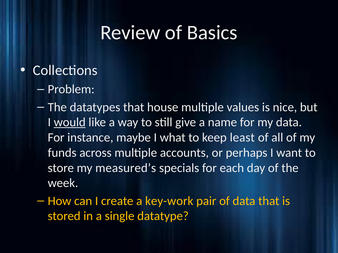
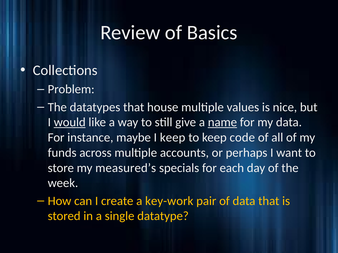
name underline: none -> present (222, 123)
I what: what -> keep (173, 138)
least: least -> code (242, 138)
